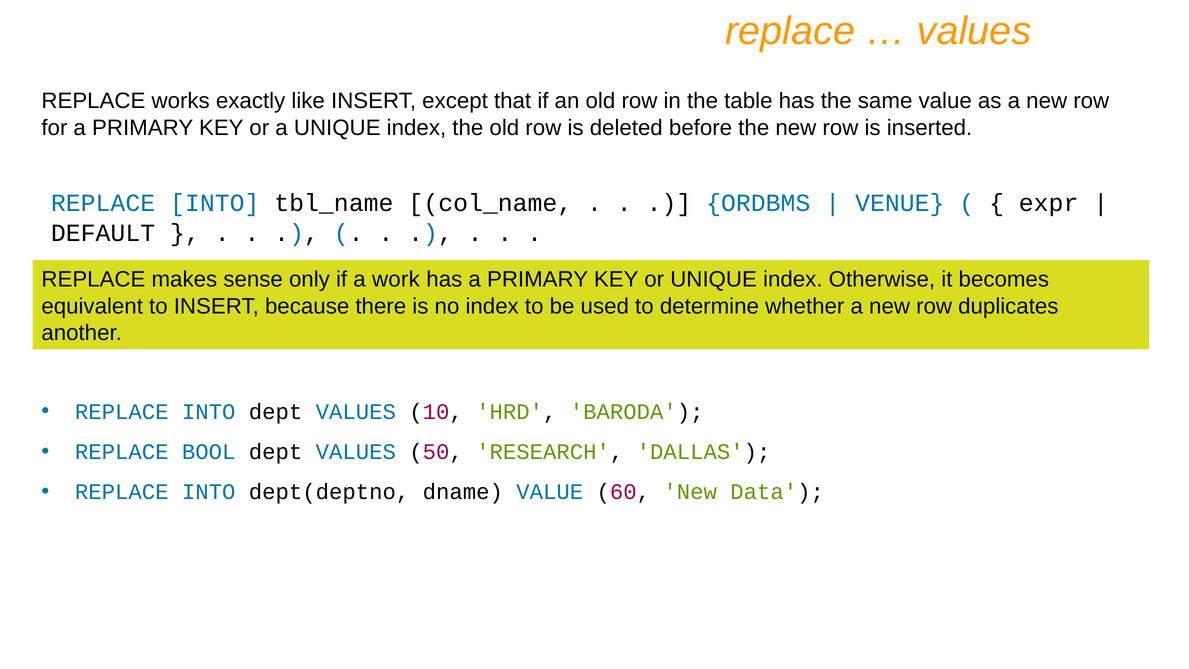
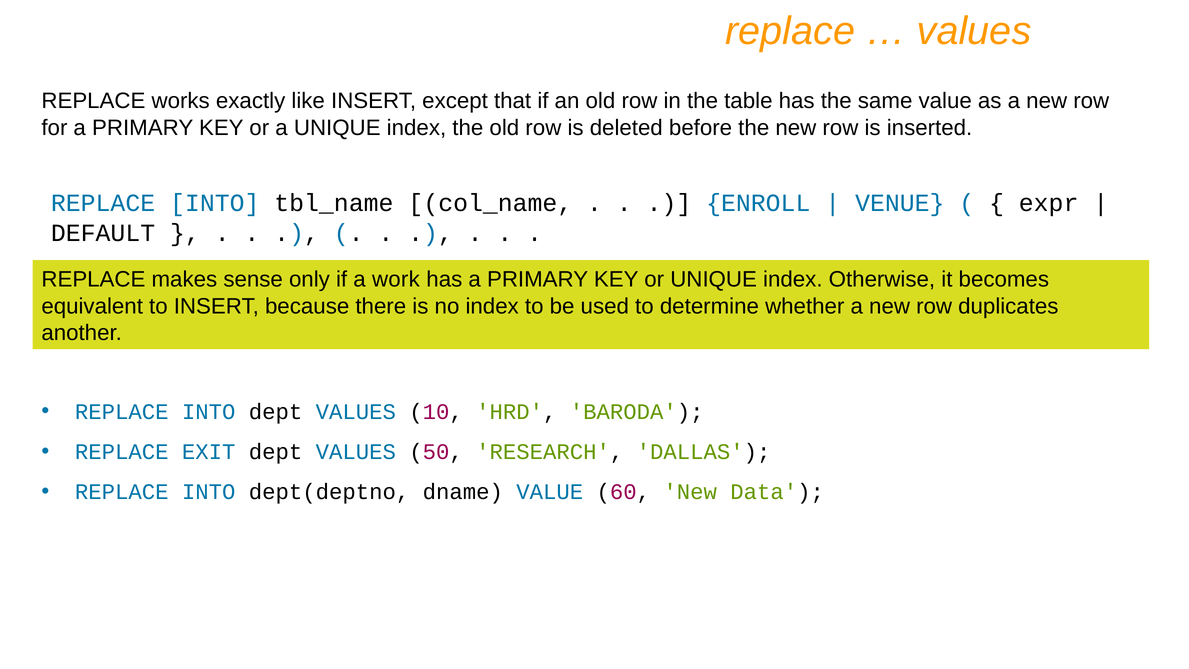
ORDBMS: ORDBMS -> ENROLL (758, 203)
BOOL: BOOL -> EXIT (209, 452)
